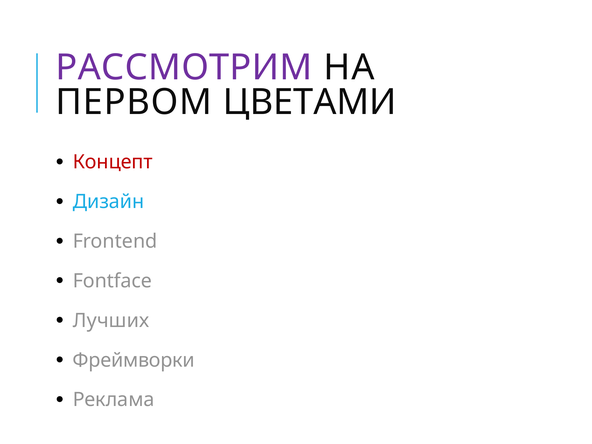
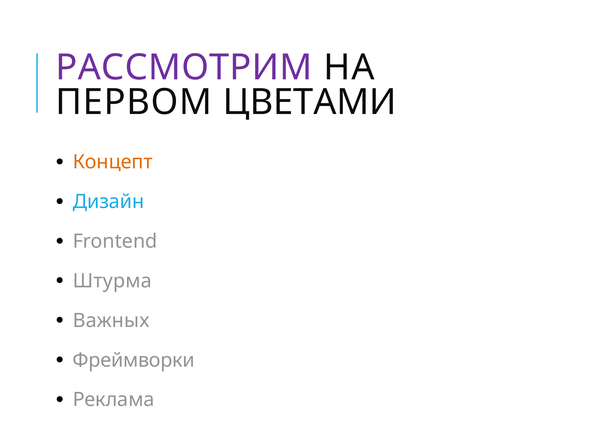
Концепт colour: red -> orange (113, 162)
Fontface: Fontface -> Штурма (112, 281)
Лучших: Лучших -> Важных (111, 321)
